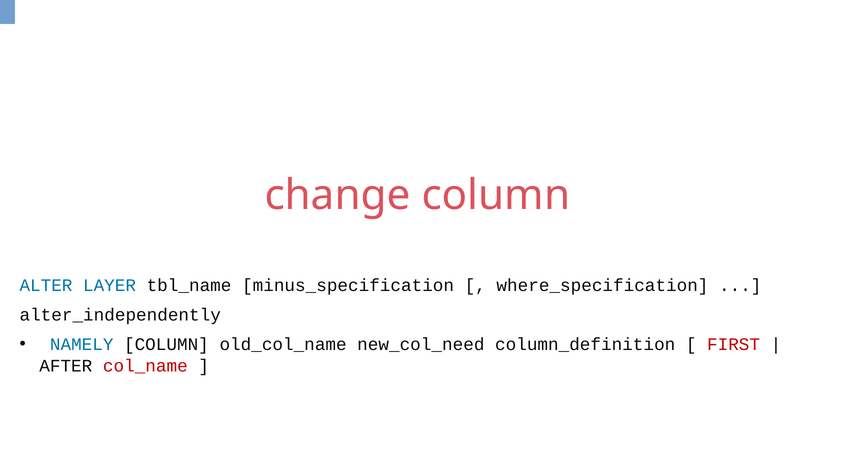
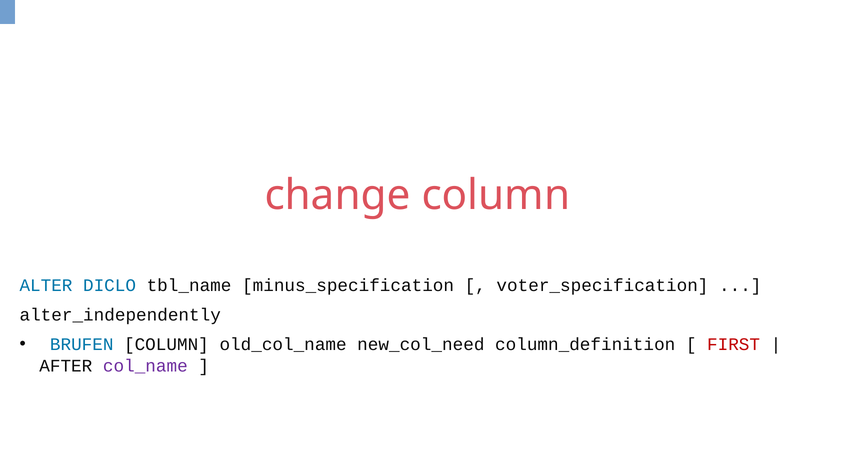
LAYER: LAYER -> DICLO (110, 285)
where_specification: where_specification -> voter_specification (602, 285)
NAMELY: NAMELY -> BRUFEN (82, 344)
col_name colour: red -> purple (145, 366)
